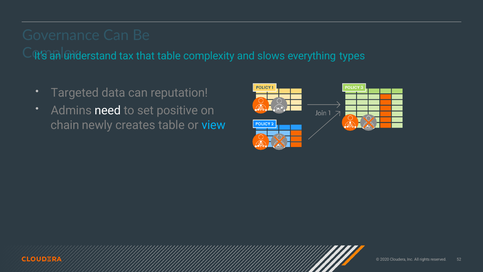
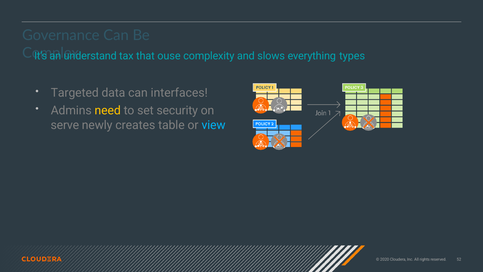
that table: table -> ouse (169, 56)
reputation: reputation -> interfaces (179, 93)
need colour: white -> yellow (108, 110)
positive: positive -> security (177, 110)
chain: chain -> serve (65, 125)
